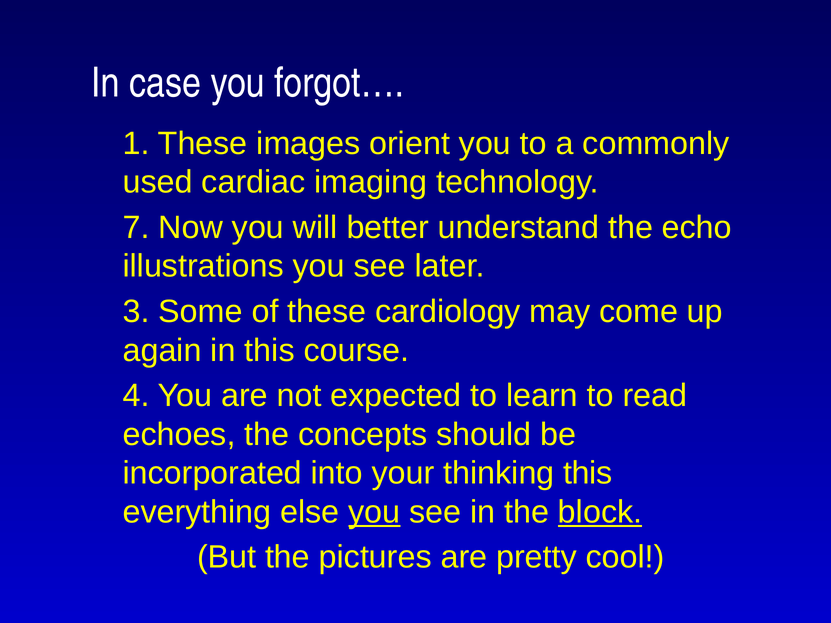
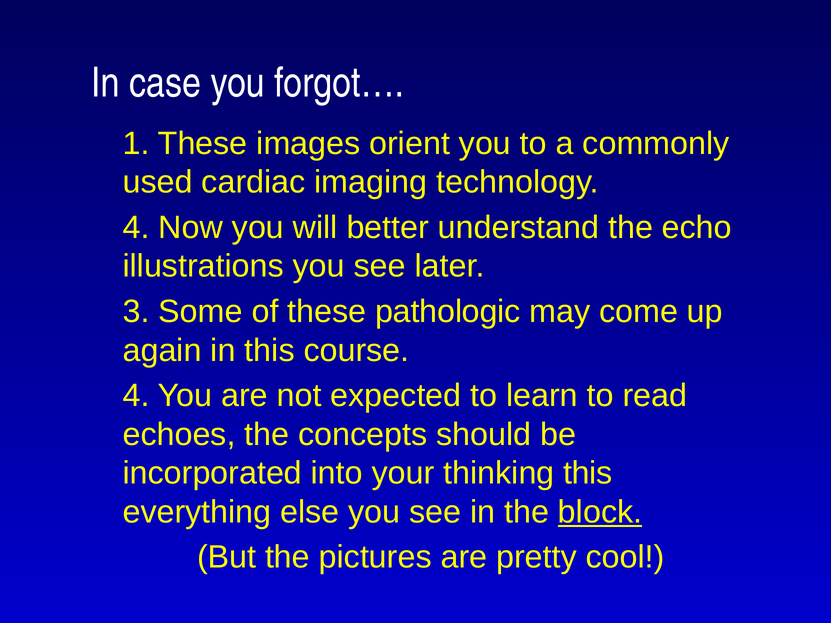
7: 7 -> 4 (136, 228)
cardiology: cardiology -> pathologic (448, 312)
you underline: present -> none (374, 512)
